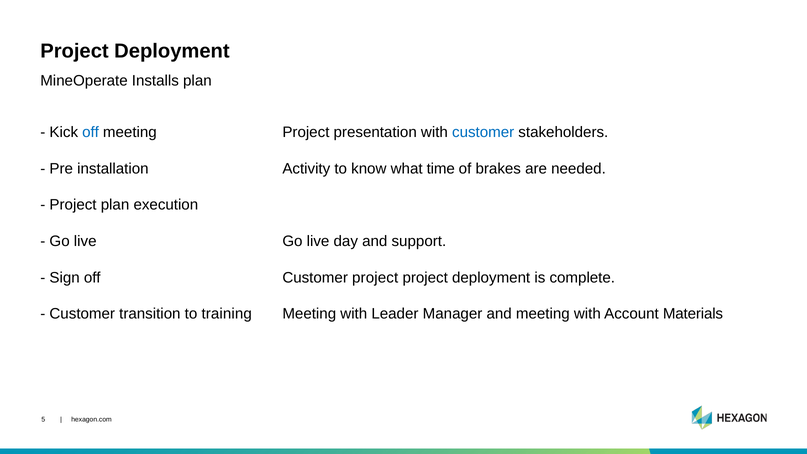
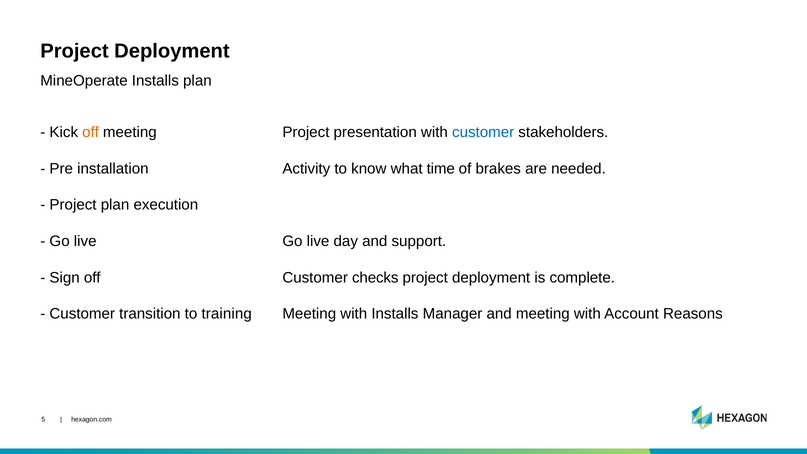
off colour: blue -> orange (91, 132)
Customer project: project -> checks (375, 277)
with Leader: Leader -> Installs (395, 314)
Materials: Materials -> Reasons (693, 314)
